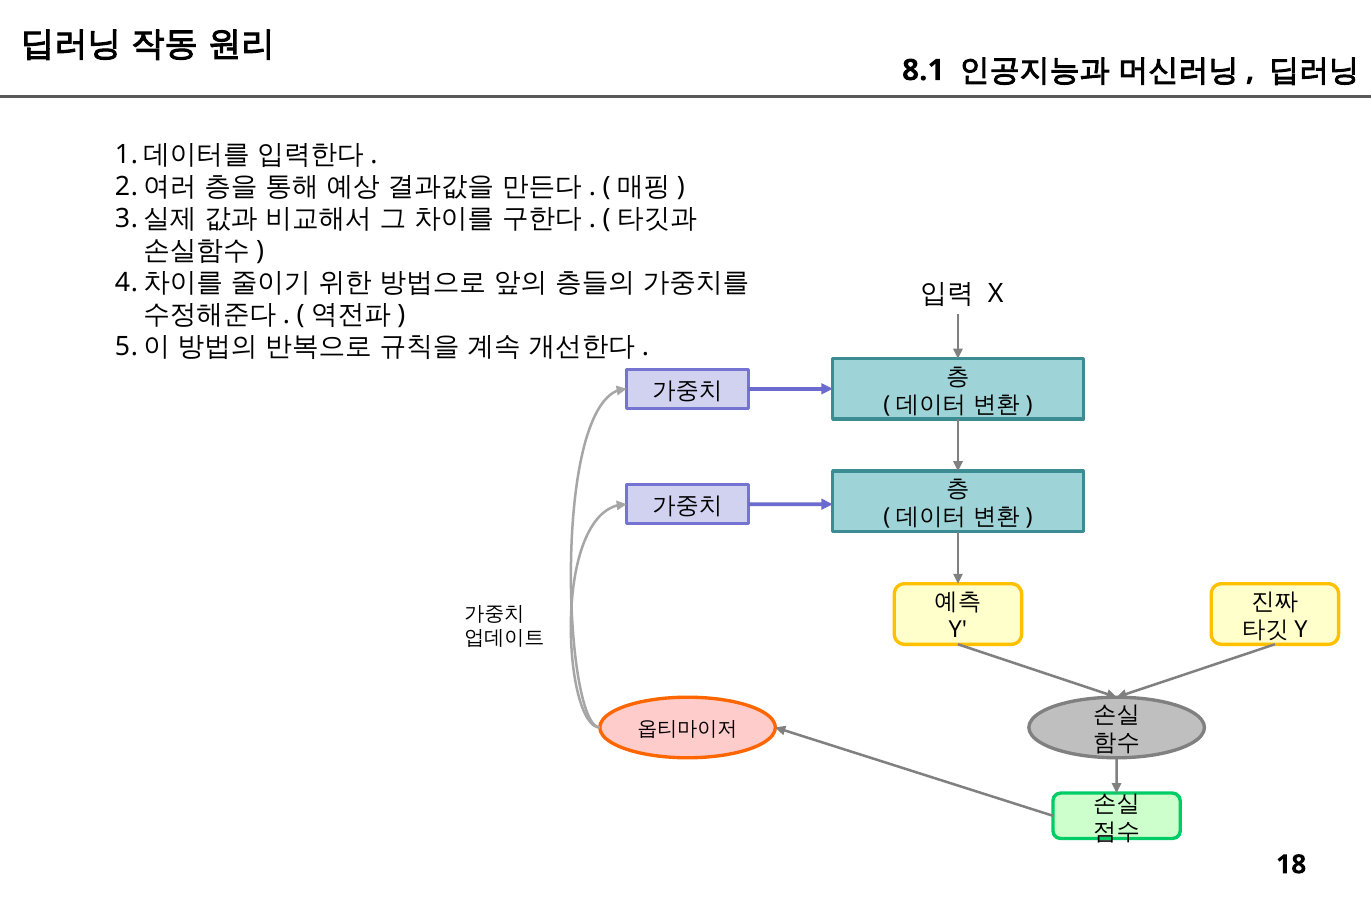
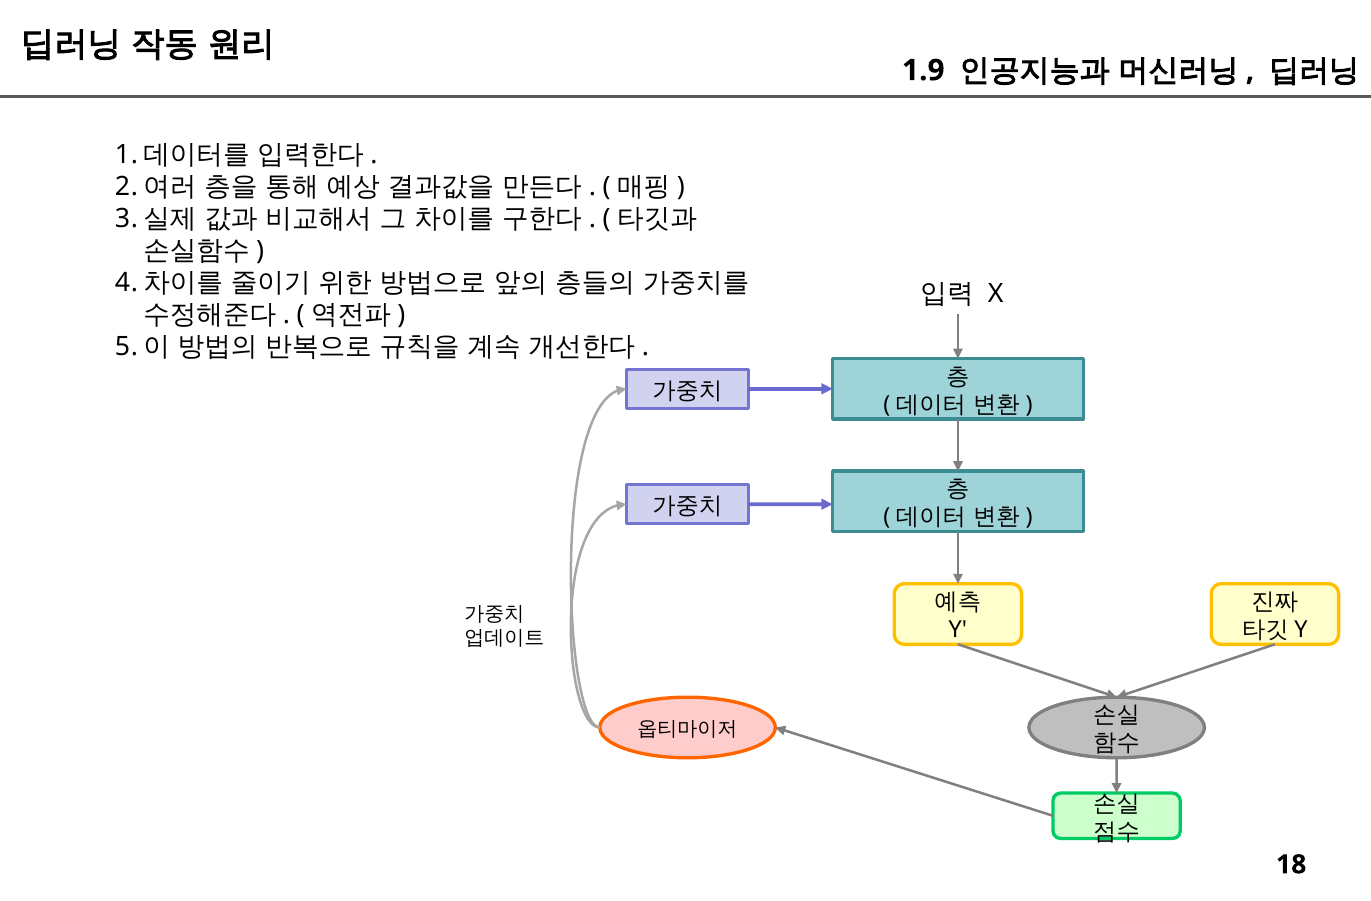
8.1: 8.1 -> 1.9 (923, 70)
